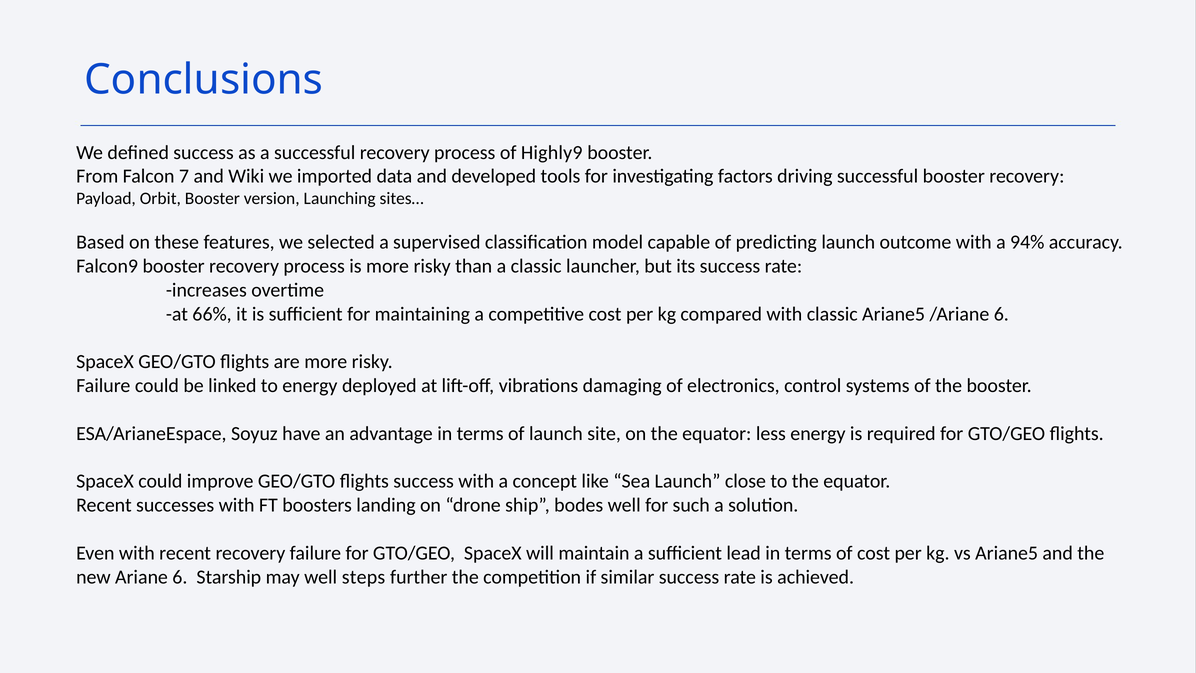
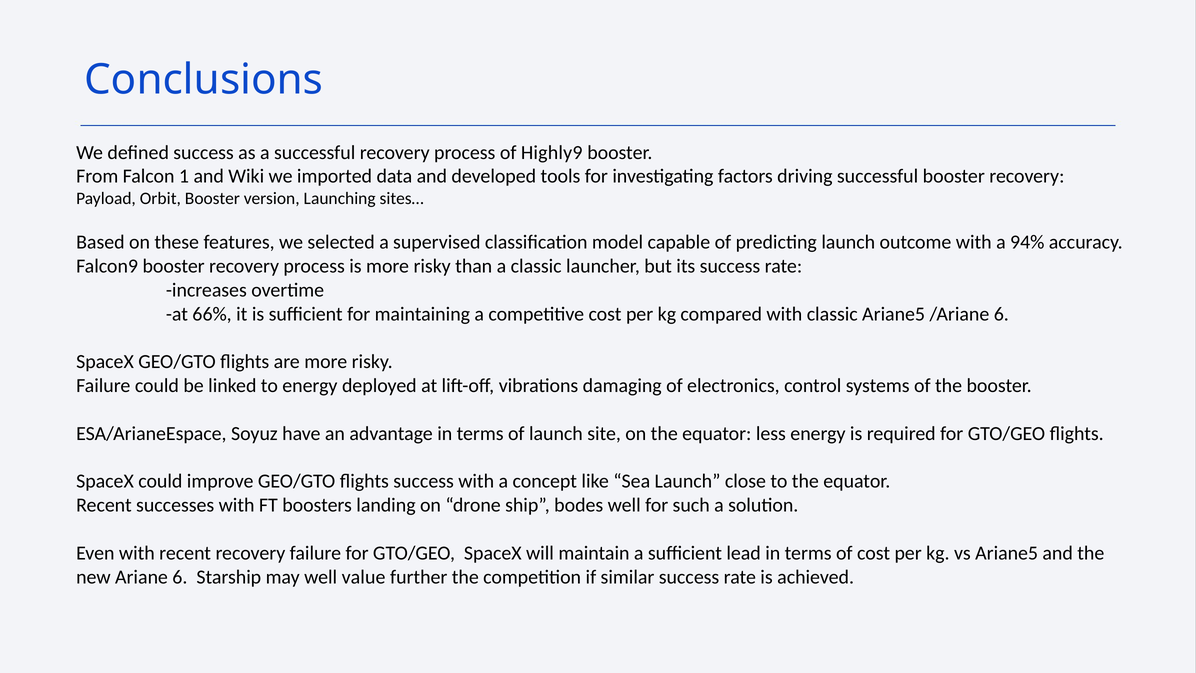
7: 7 -> 1 (184, 176)
steps: steps -> value (364, 577)
